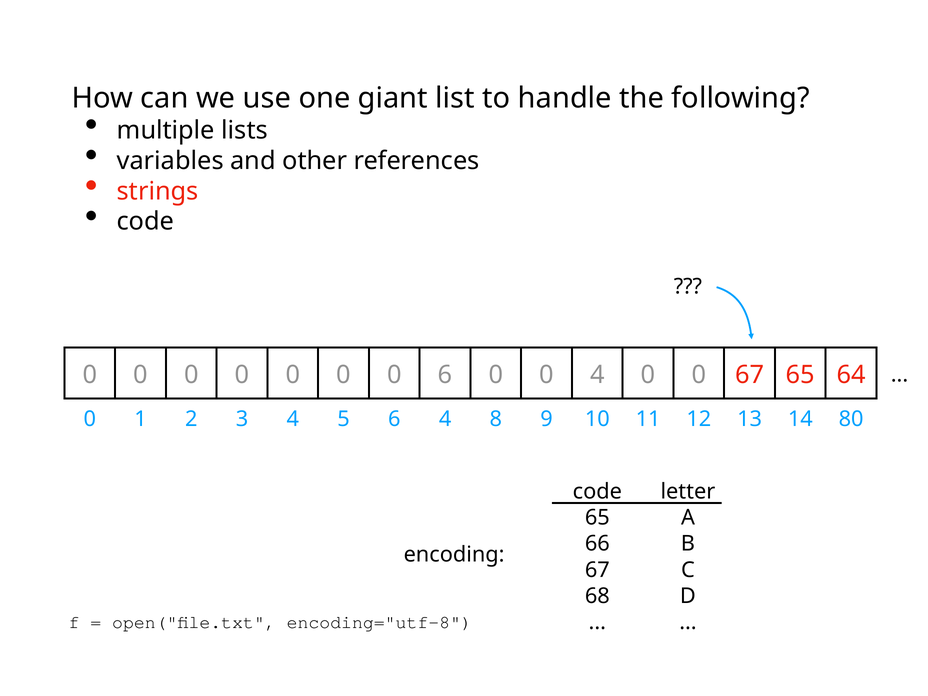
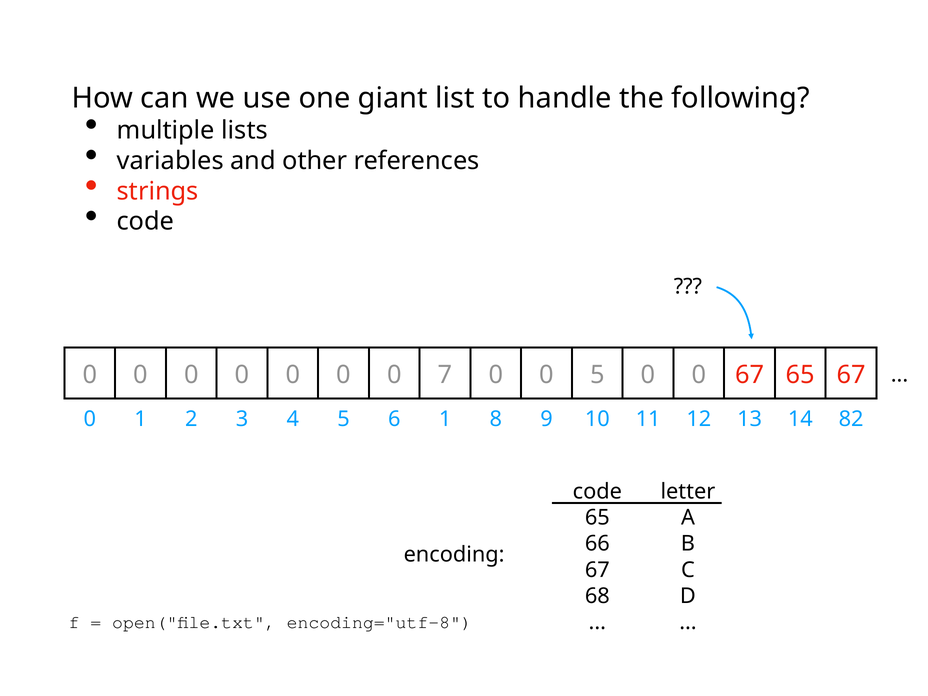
0 6: 6 -> 7 (445, 375)
0 0 4: 4 -> 5 (597, 375)
65 64: 64 -> 67 (851, 375)
4: 4 -> 1 (445, 419)
80: 80 -> 82 (851, 419)
